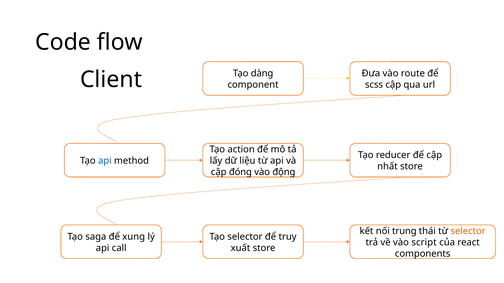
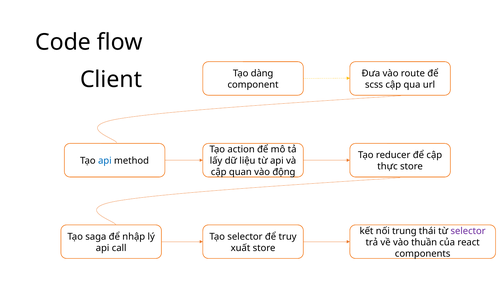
nhất: nhất -> thực (387, 167)
đóng: đóng -> quan (240, 172)
selector colour: orange -> purple (468, 231)
xung: xung -> nhập (134, 237)
script: script -> thuần (424, 243)
